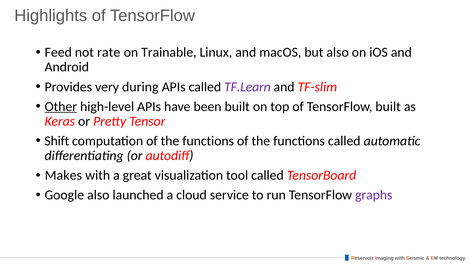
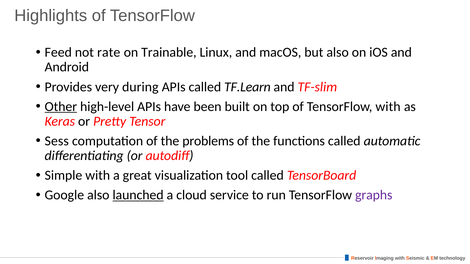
TF.Learn colour: purple -> black (247, 87)
TensorFlow built: built -> with (388, 107)
Shift: Shift -> Sess (57, 141)
computation of the functions: functions -> problems (208, 141)
Makes: Makes -> Simple (63, 176)
launched underline: none -> present (138, 195)
